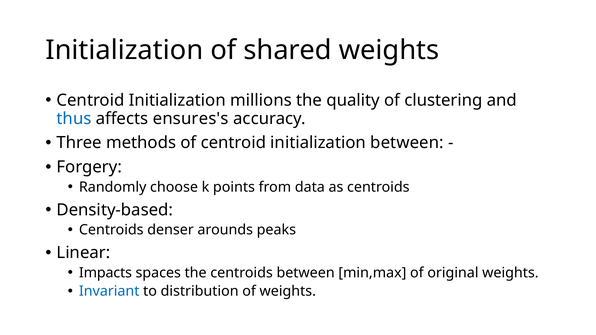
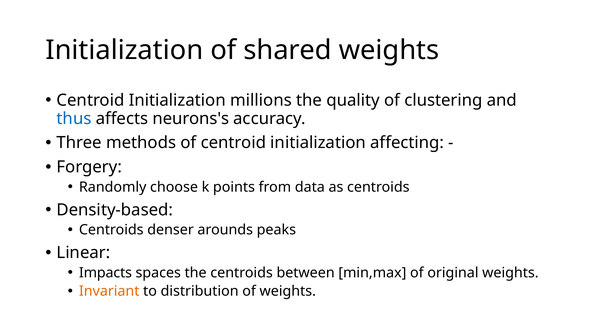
ensures's: ensures's -> neurons's (191, 119)
initialization between: between -> affecting (407, 143)
Invariant colour: blue -> orange (109, 291)
